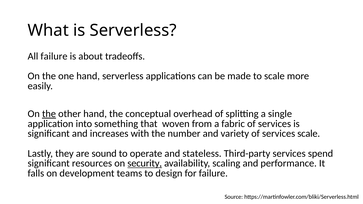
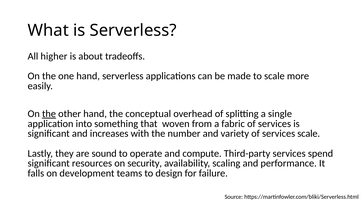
All failure: failure -> higher (54, 56)
stateless: stateless -> compute (202, 154)
security underline: present -> none (145, 164)
